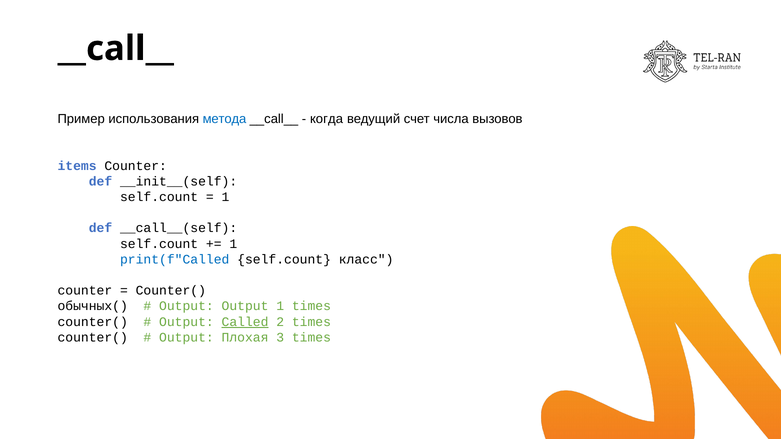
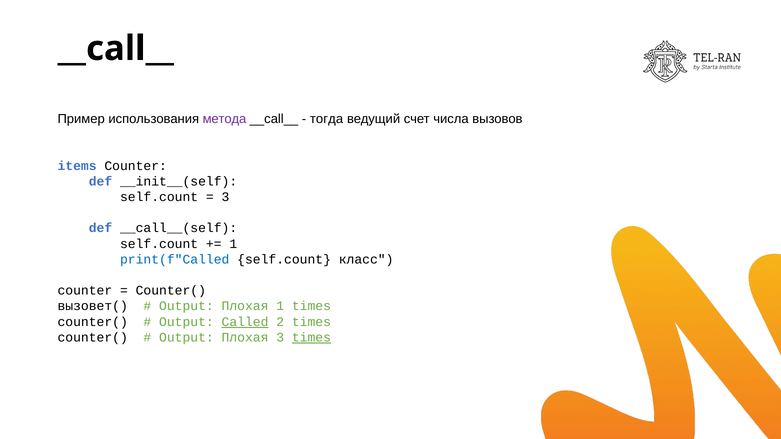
метода colour: blue -> purple (224, 119)
когда: когда -> тогда (327, 119)
1: 1 -> 3 (225, 197)
обычных(: обычных( -> вызовет( (93, 306)
Output: Output -> Плохая (245, 306)
times underline: none -> present (311, 338)
